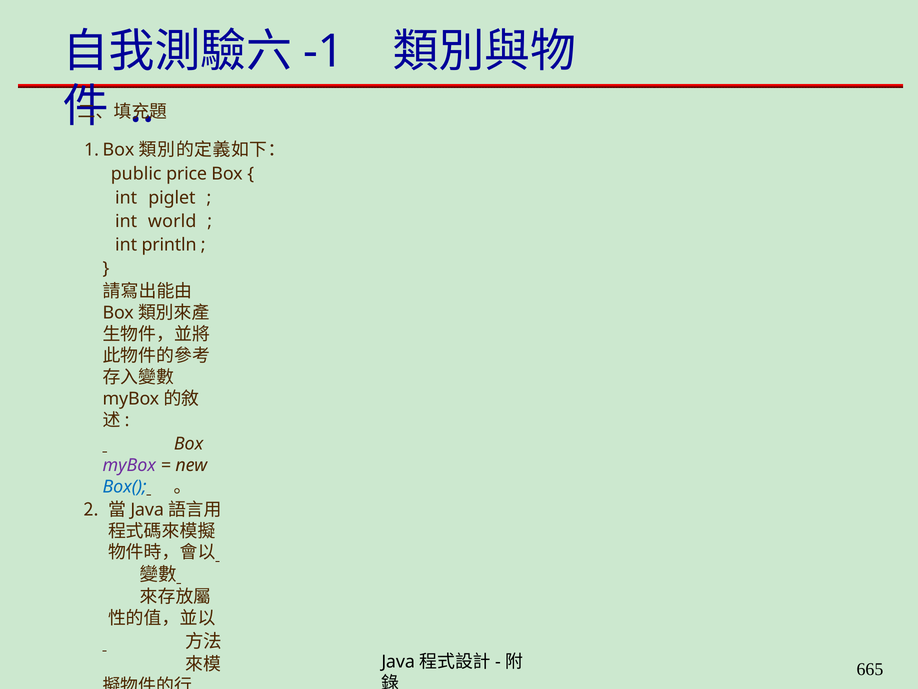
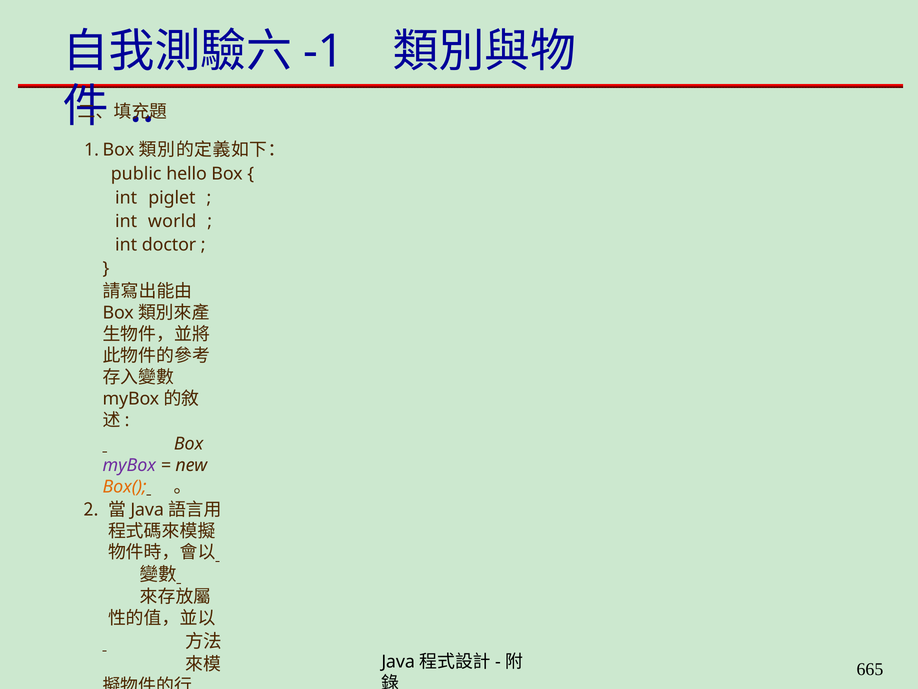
price: price -> hello (187, 174)
println: println -> doctor (169, 245)
Box( colour: blue -> orange (125, 486)
